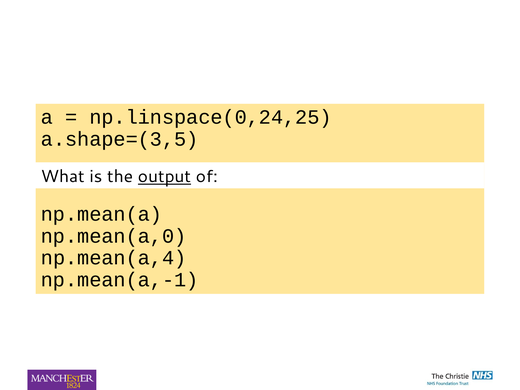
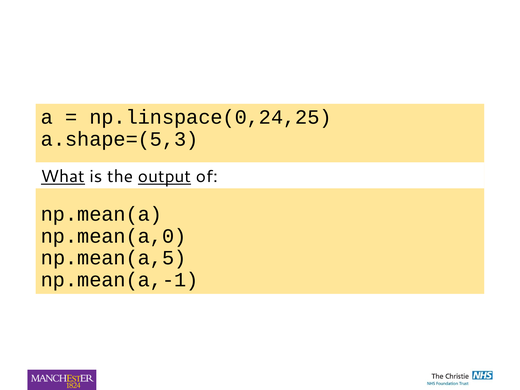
a.shape=(3,5: a.shape=(3,5 -> a.shape=(5,3 (120, 139)
What underline: none -> present (63, 177)
np.mean(a,4: np.mean(a,4 -> np.mean(a,5 (114, 258)
